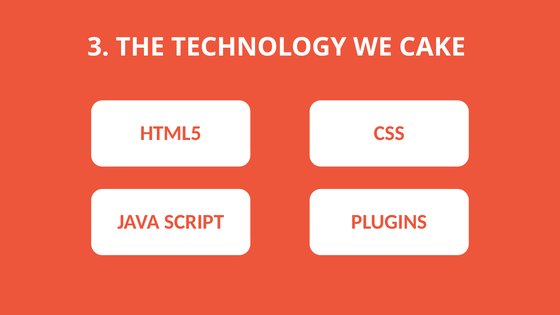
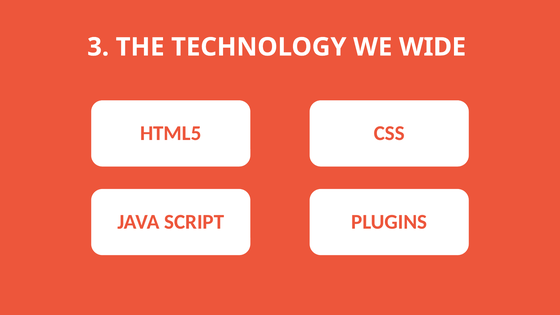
CAKE: CAKE -> WIDE (433, 47)
